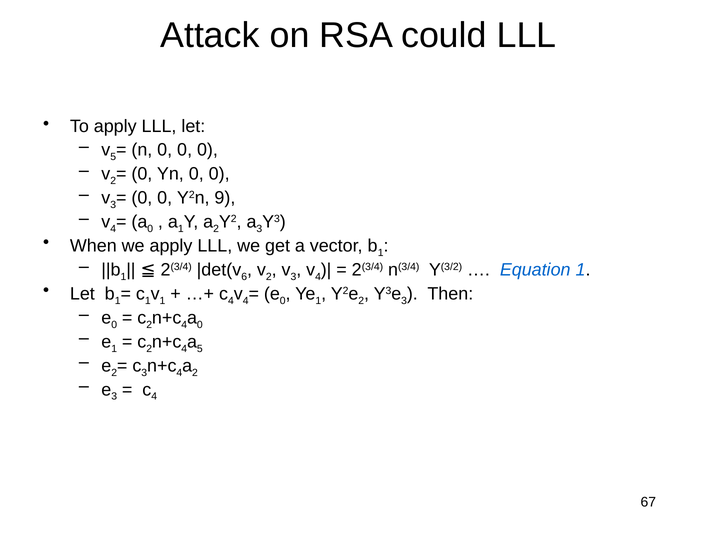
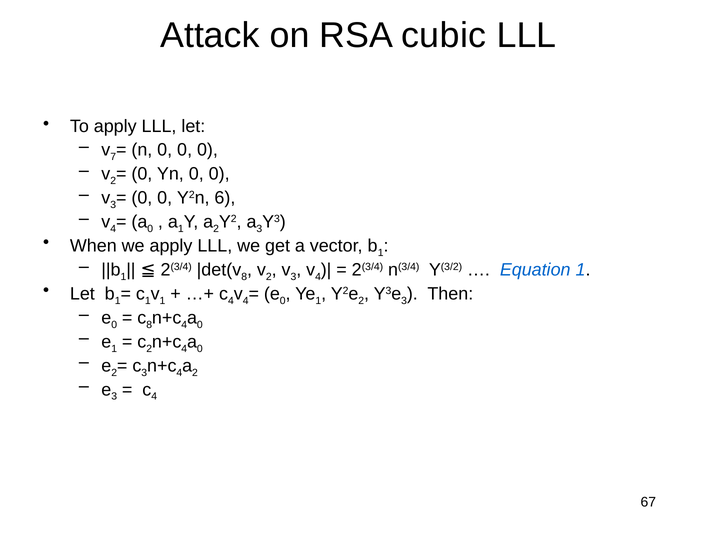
could: could -> cubic (444, 35)
5: 5 -> 7 (113, 157)
9: 9 -> 6 (225, 198)
6: 6 -> 8 (244, 277)
2: 2 -> 8 (149, 325)
5: 5 -> 0 (200, 349)
